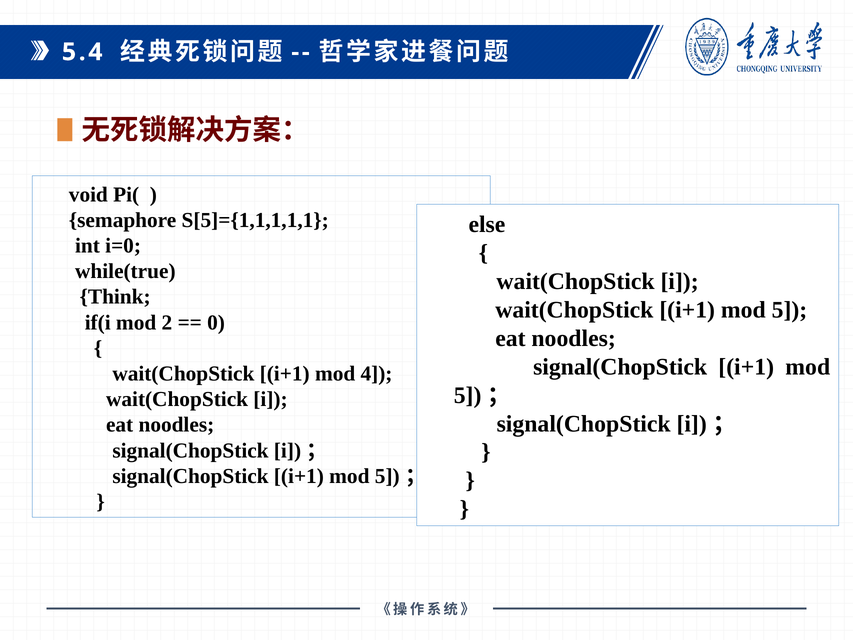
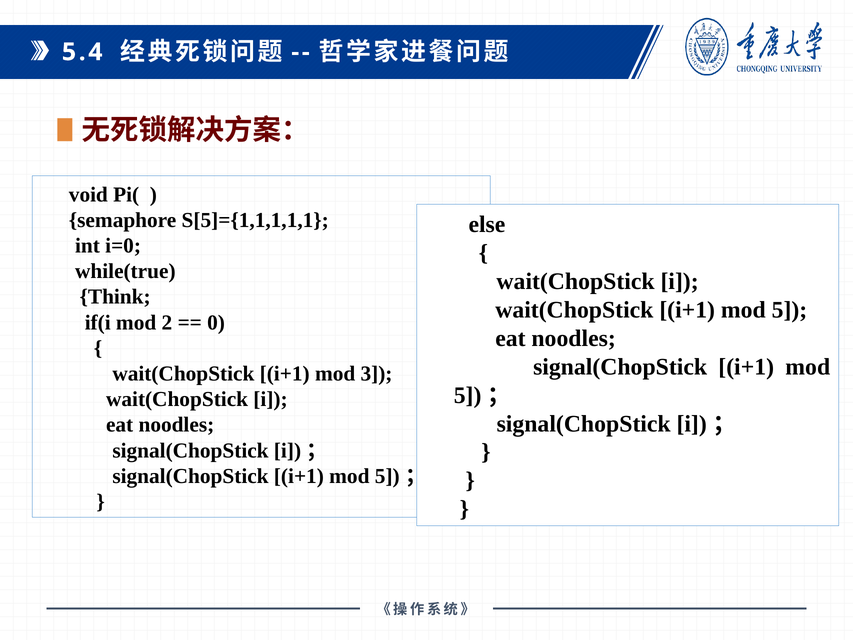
4: 4 -> 3 (376, 374)
